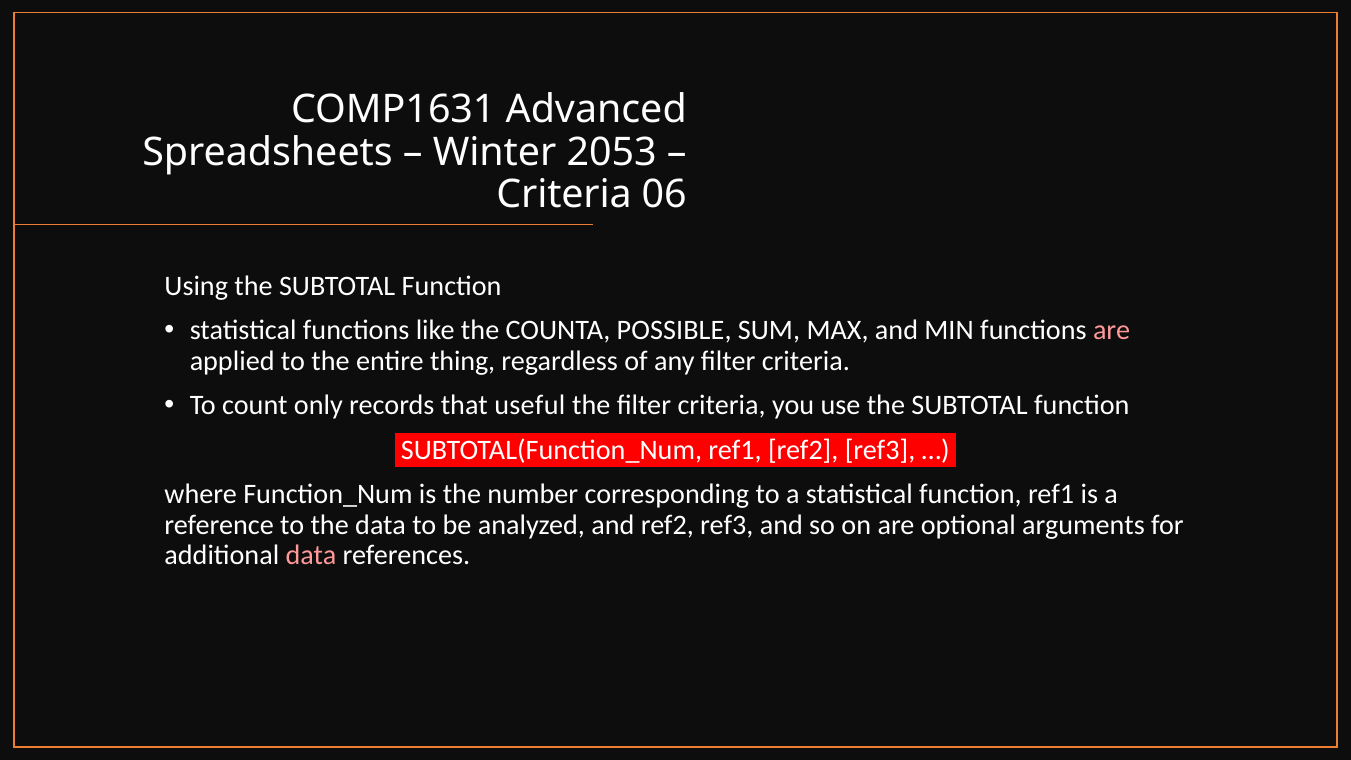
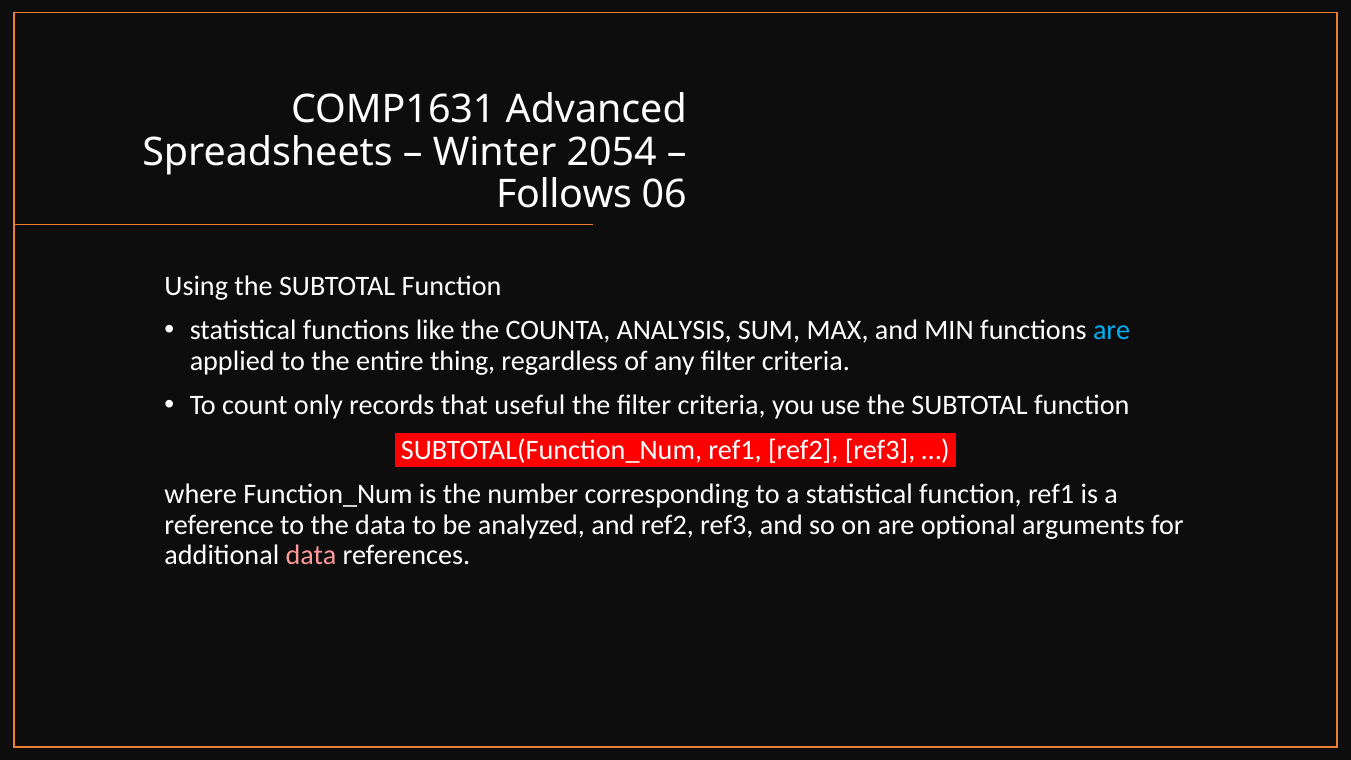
2053: 2053 -> 2054 (612, 152)
Criteria: Criteria -> Follows (564, 195)
POSSIBLE: POSSIBLE -> ANALYSIS (674, 331)
are colour: pink -> light blue (1112, 331)
